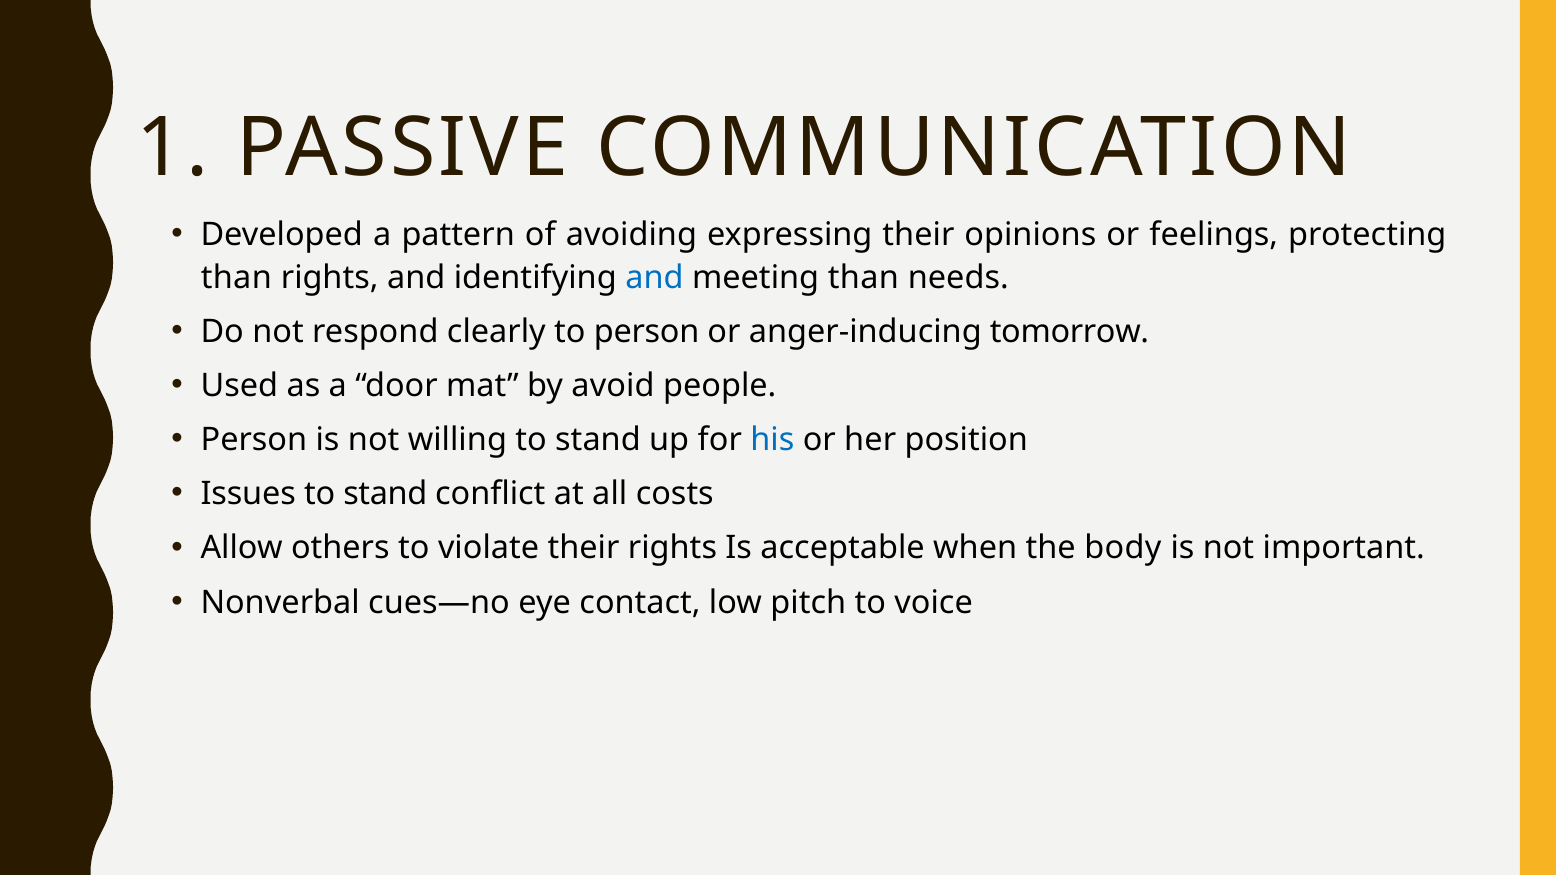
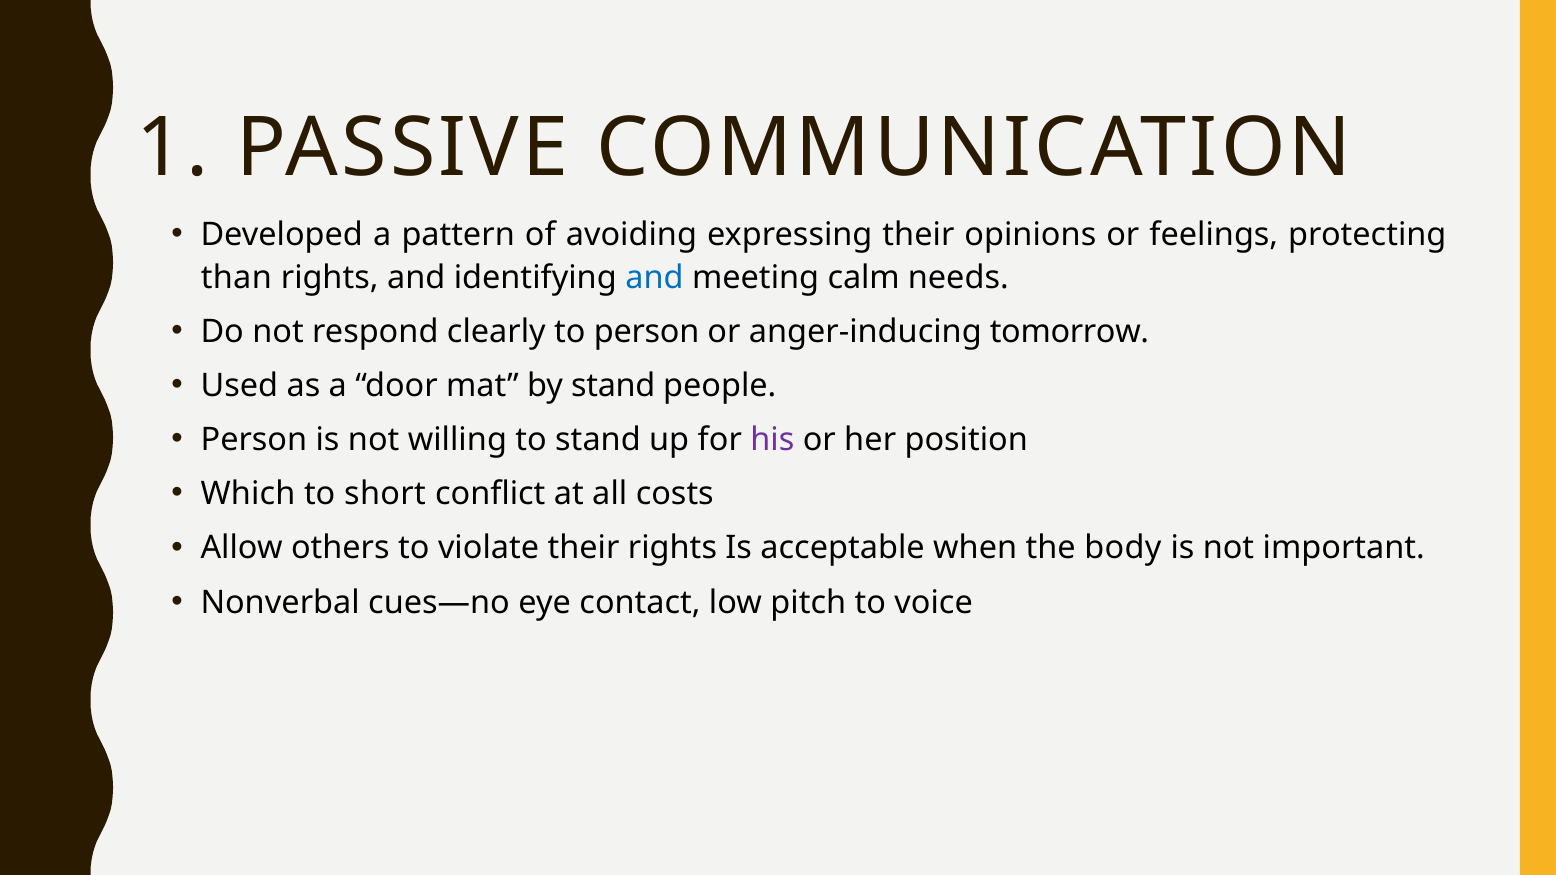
meeting than: than -> calm (864, 278)
by avoid: avoid -> stand (613, 386)
his colour: blue -> purple (772, 440)
Issues: Issues -> Which (248, 494)
stand: stand -> short (385, 494)
